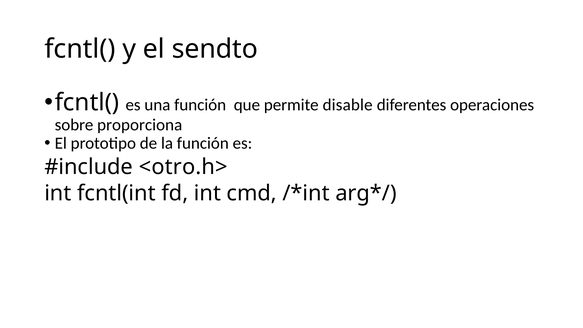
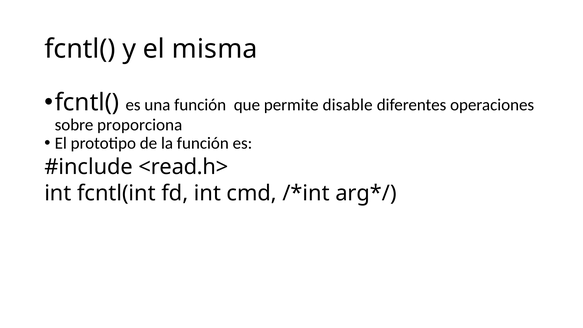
sendto: sendto -> misma (215, 49)
<otro.h>: <otro.h> -> <read.h> (183, 167)
